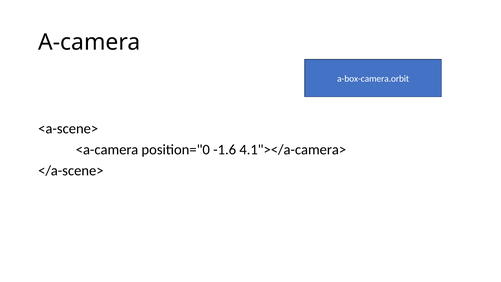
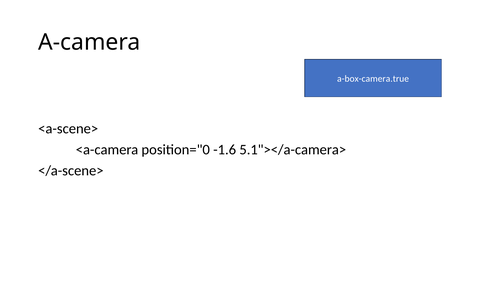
a-box-camera.orbit: a-box-camera.orbit -> a-box-camera.true (373, 79)
4.1"></a-camera>: 4.1"></a-camera> -> 5.1"></a-camera> (293, 149)
